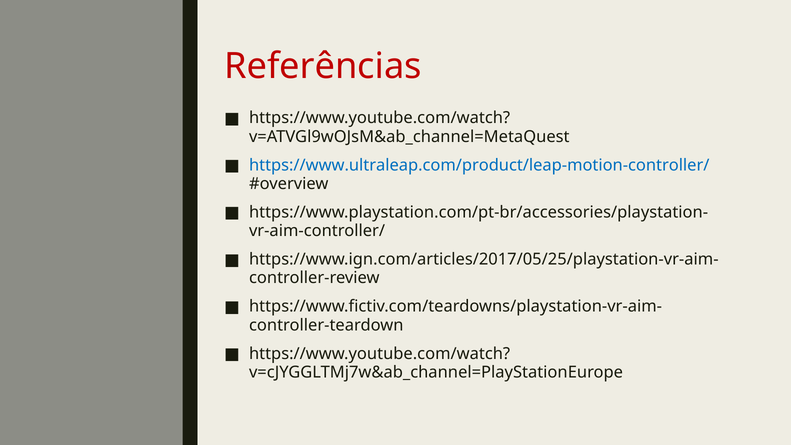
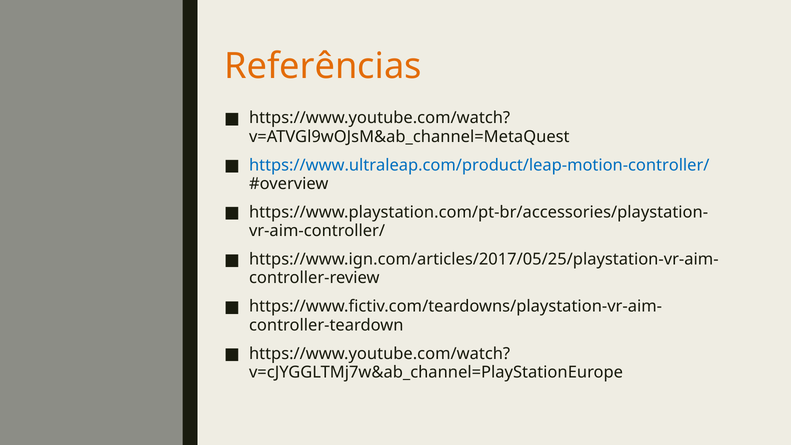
Referências colour: red -> orange (323, 67)
